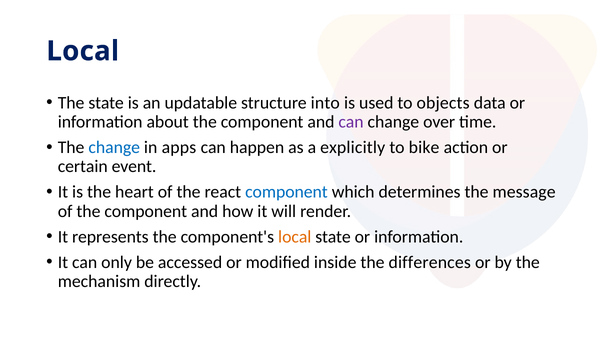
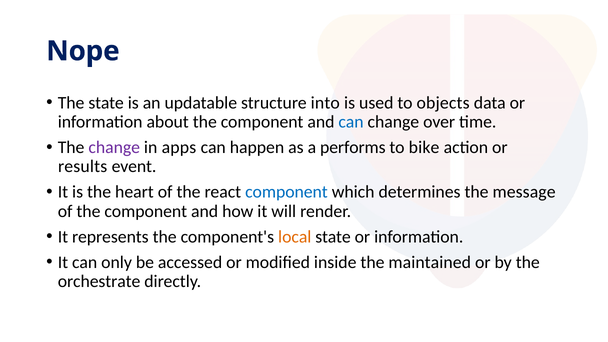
Local: Local -> Nope (83, 51)
can colour: purple -> blue (351, 122)
change colour: blue -> purple (114, 147)
explicitly: explicitly -> performs (353, 147)
certain: certain -> results (83, 167)
differences: differences -> maintained (430, 262)
mechanism: mechanism -> orchestrate (99, 281)
